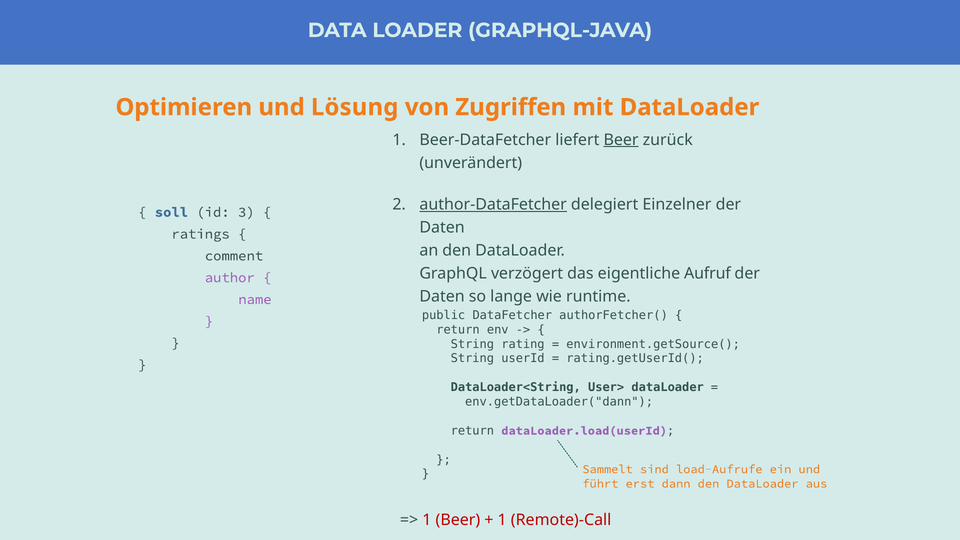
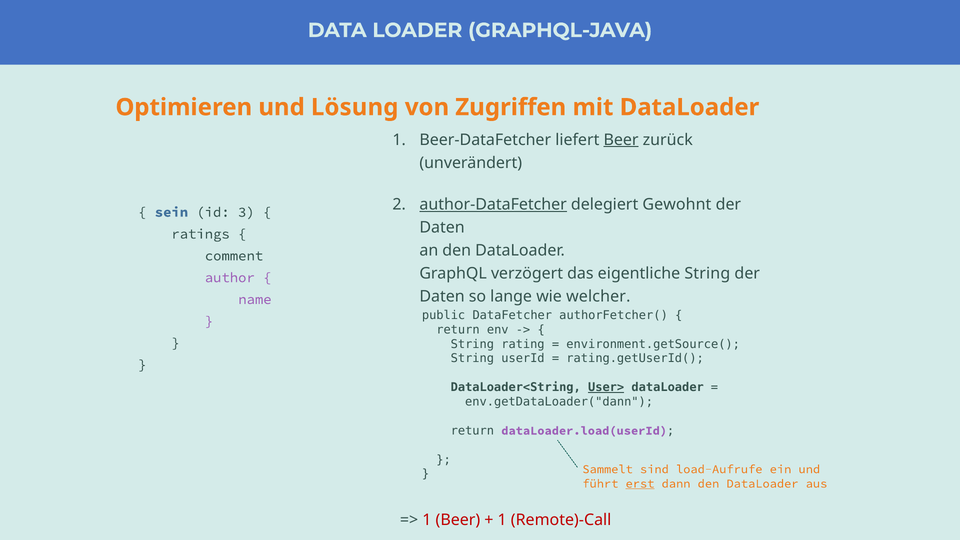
Einzelner: Einzelner -> Gewohnt (677, 205)
soll: soll -> sein (171, 212)
eigentliche Aufruf: Aufruf -> String (707, 274)
runtime: runtime -> welcher (598, 297)
User> underline: none -> present (606, 387)
erst underline: none -> present (640, 484)
